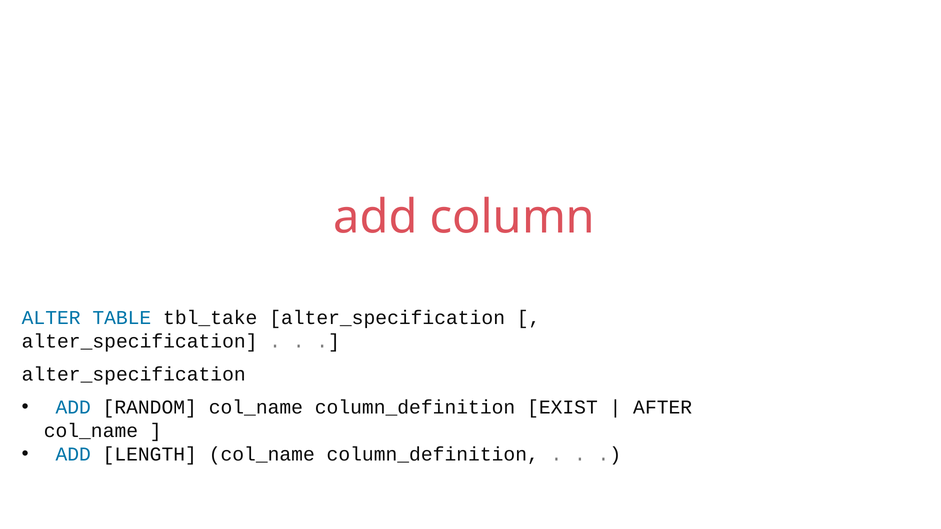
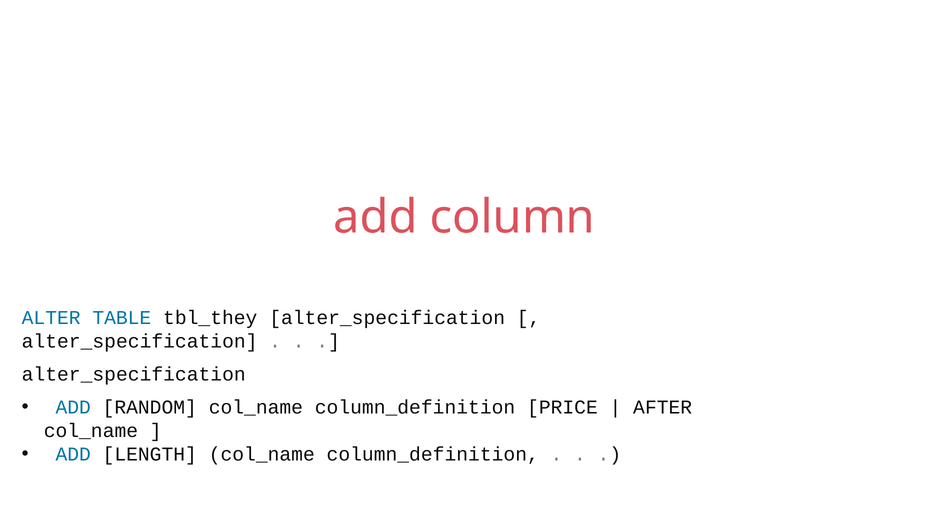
tbl_take: tbl_take -> tbl_they (210, 318)
EXIST: EXIST -> PRICE (562, 408)
